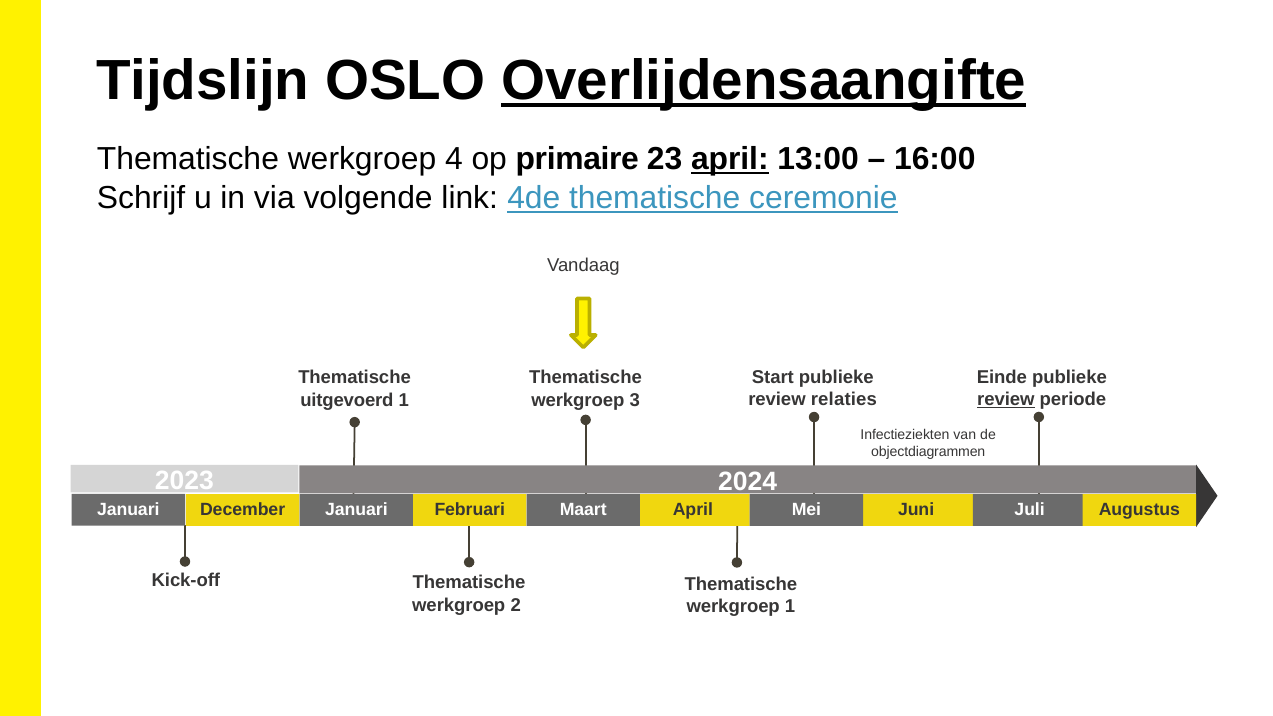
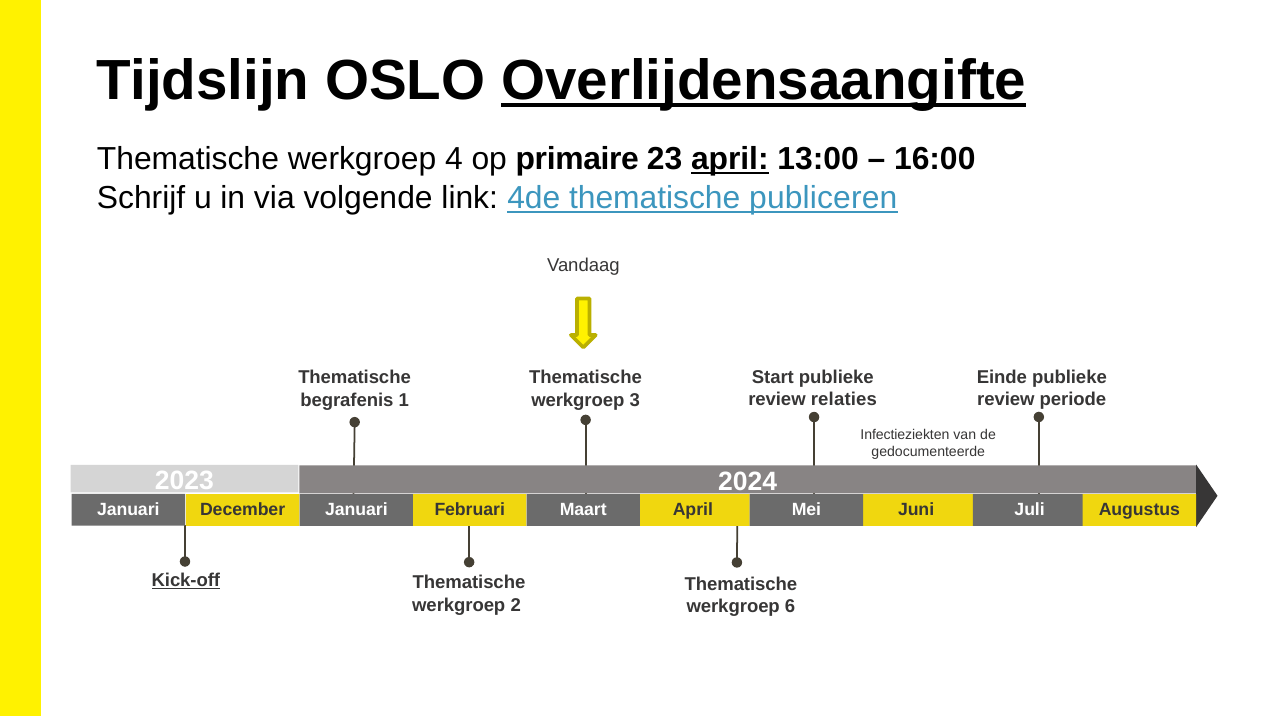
ceremonie: ceremonie -> publiceren (823, 198)
review underline: present -> none (1006, 400)
uitgevoerd: uitgevoerd -> begrafenis (347, 400)
objectdiagrammen: objectdiagrammen -> gedocumenteerde (928, 452)
Kick-off underline: none -> present (186, 580)
werkgroep 1: 1 -> 6 (790, 606)
